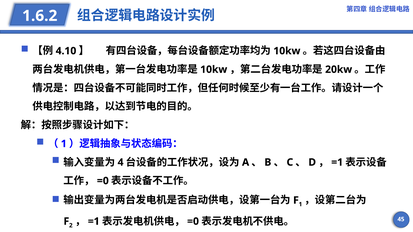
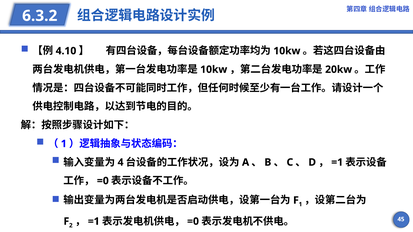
1.6.2: 1.6.2 -> 6.3.2 (40, 16)
